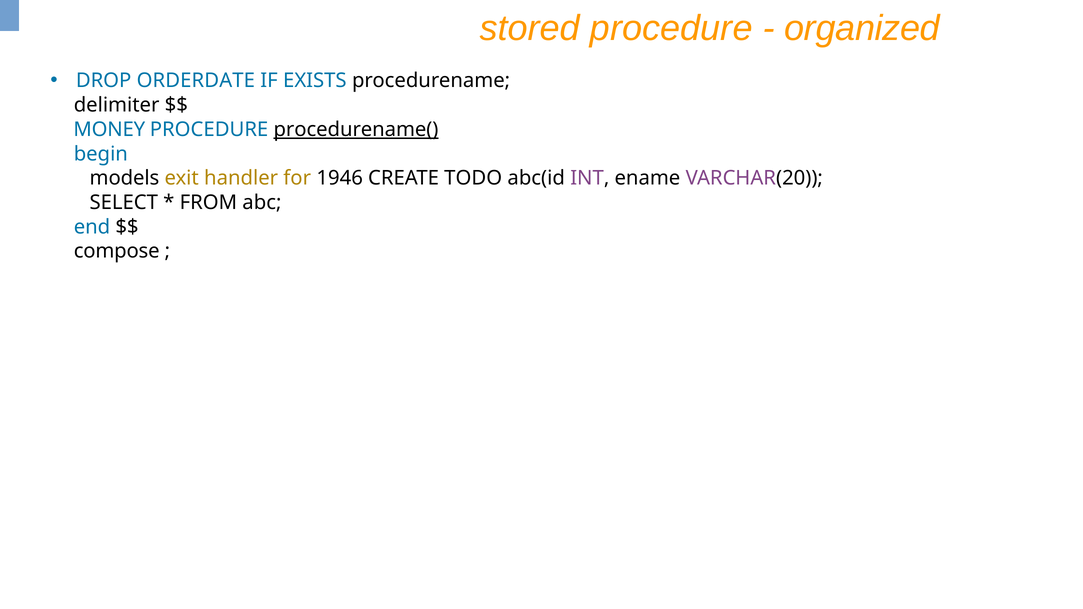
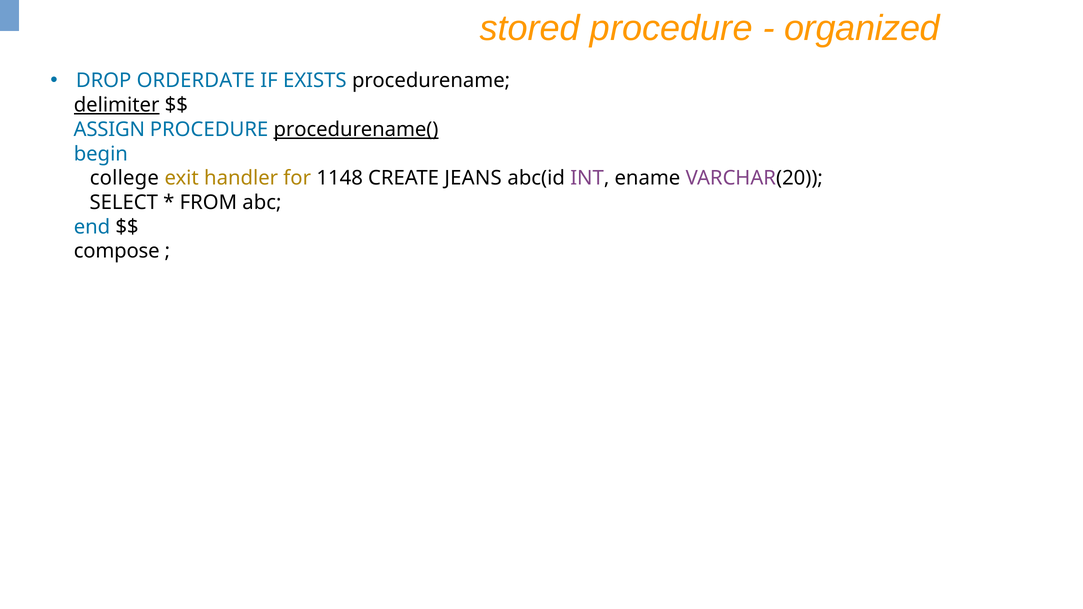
delimiter underline: none -> present (117, 105)
MONEY: MONEY -> ASSIGN (109, 130)
models: models -> college (124, 178)
1946: 1946 -> 1148 (340, 178)
TODO: TODO -> JEANS (473, 178)
